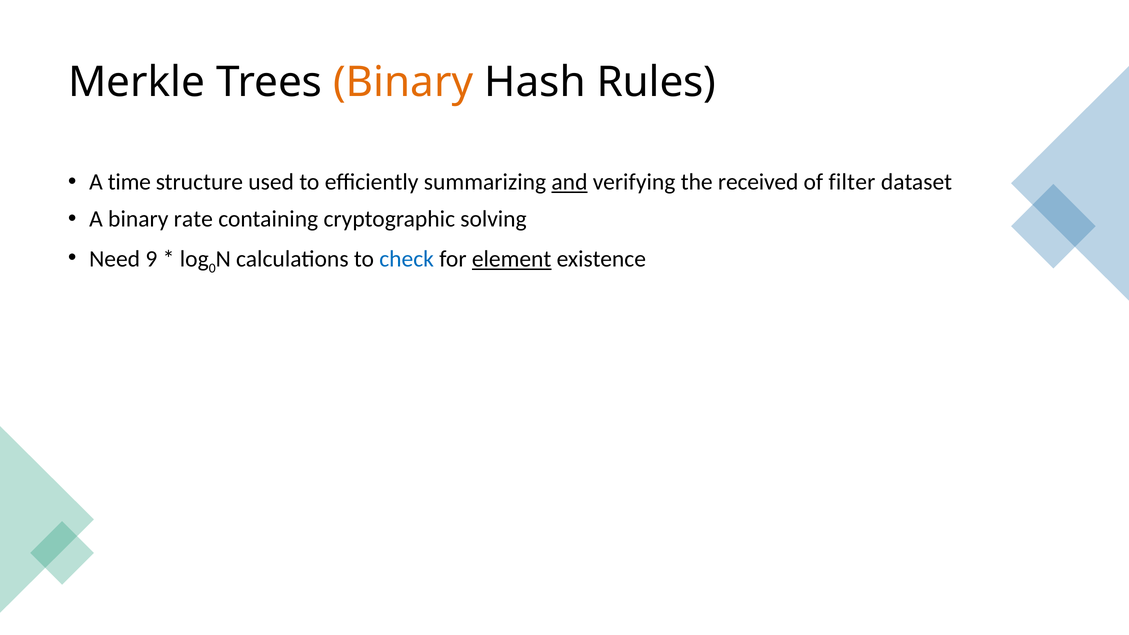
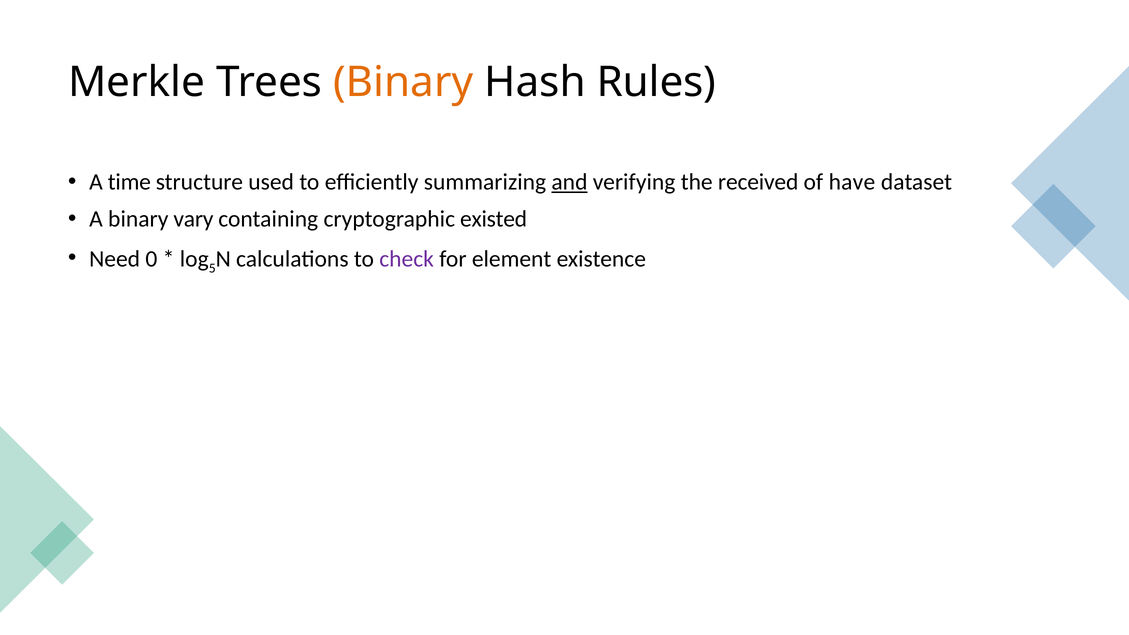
filter: filter -> have (852, 182)
rate: rate -> vary (193, 219)
solving: solving -> existed (494, 219)
9: 9 -> 0 (151, 259)
0: 0 -> 5 (212, 268)
check colour: blue -> purple (407, 259)
element underline: present -> none (512, 259)
